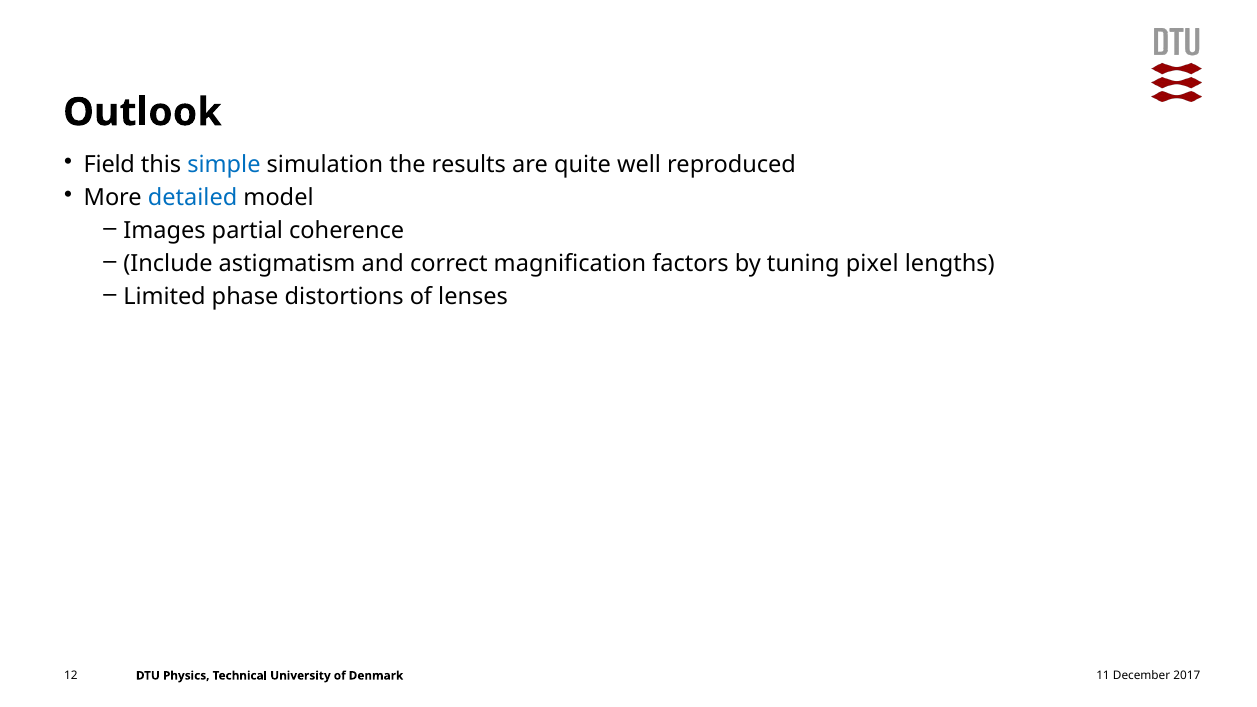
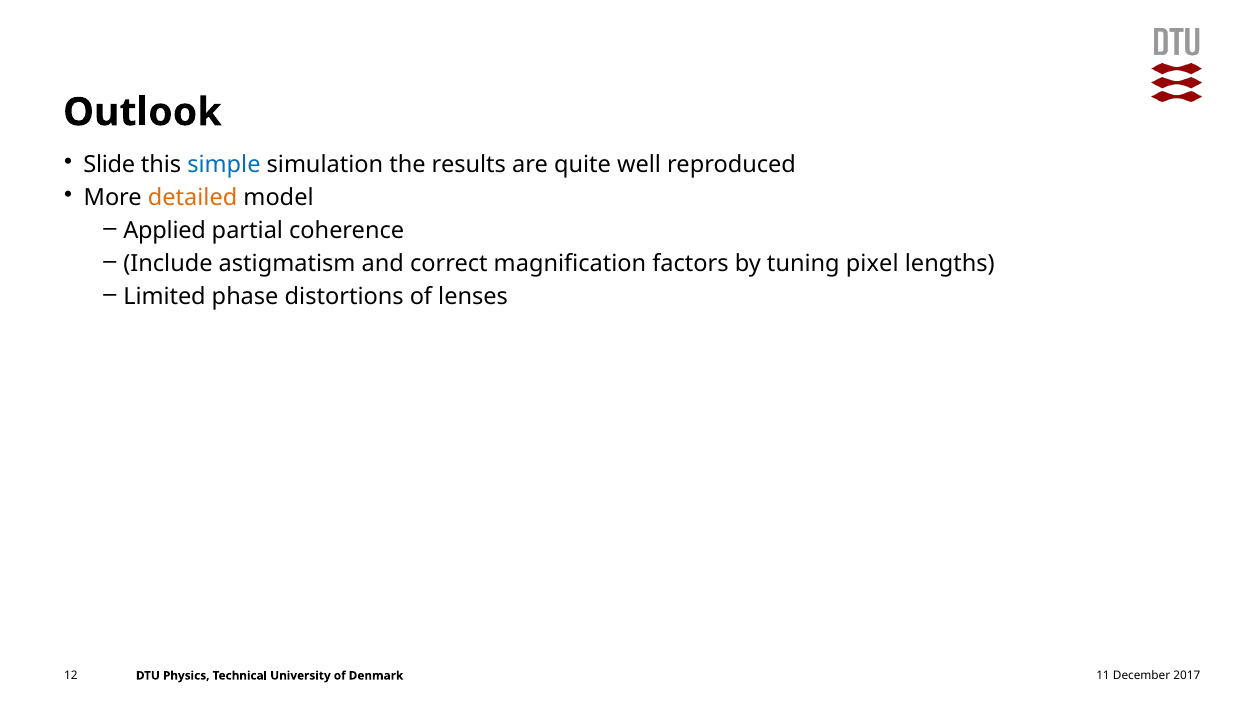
Field: Field -> Slide (109, 165)
detailed colour: blue -> orange (193, 198)
Images: Images -> Applied (165, 231)
